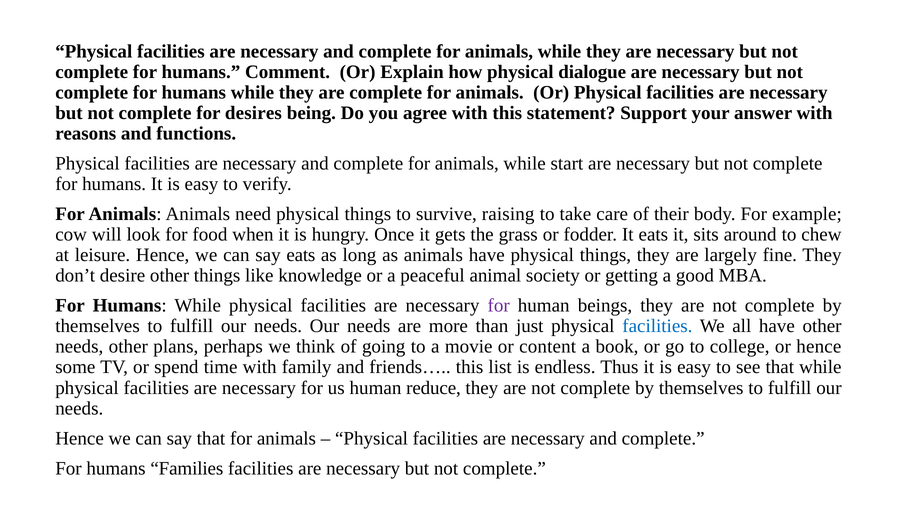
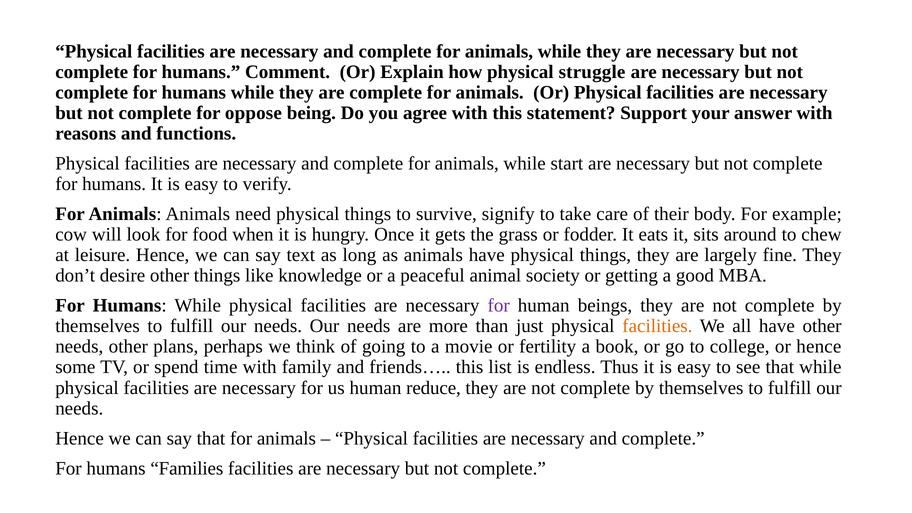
dialogue: dialogue -> struggle (592, 72)
desires: desires -> oppose (253, 113)
raising: raising -> signify (508, 214)
say eats: eats -> text (301, 255)
facilities colour: blue -> orange (657, 326)
content: content -> fertility (548, 347)
